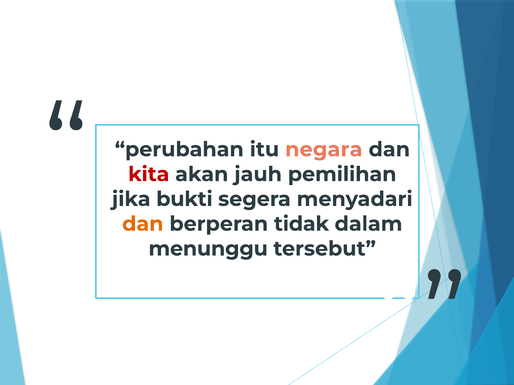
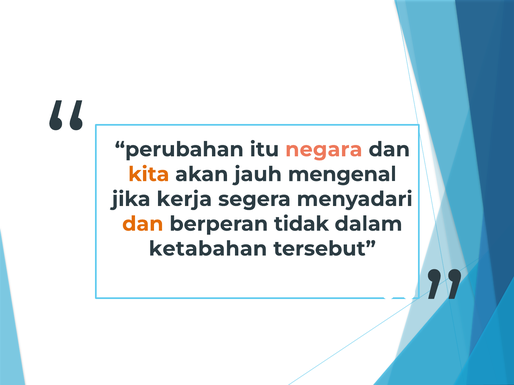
kita colour: red -> orange (149, 175)
pemilihan: pemilihan -> mengenal (342, 175)
bukti: bukti -> kerja (184, 199)
menunggu: menunggu -> ketabahan (208, 249)
